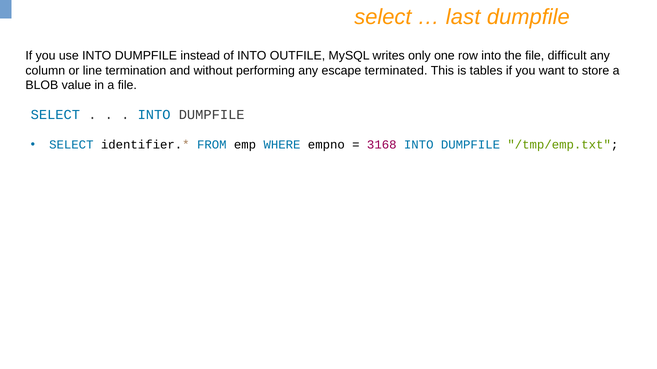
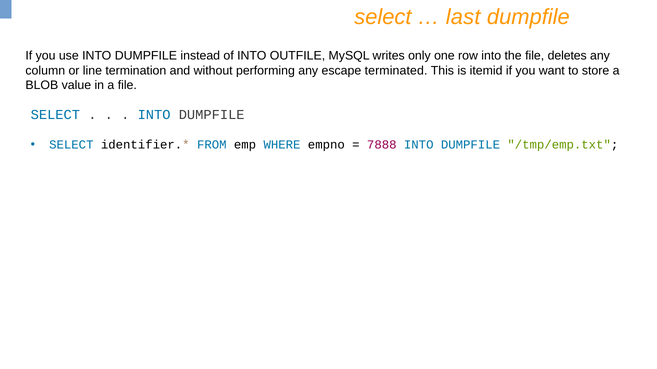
difficult: difficult -> deletes (567, 56)
tables: tables -> itemid (486, 71)
3168: 3168 -> 7888 (382, 145)
